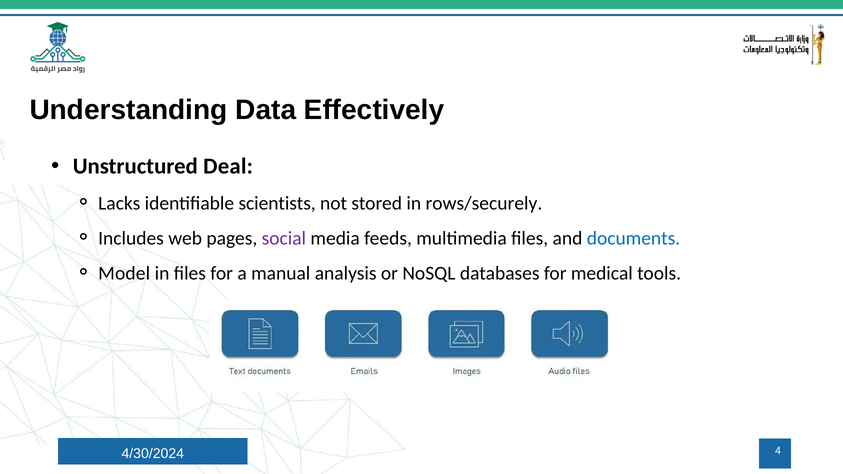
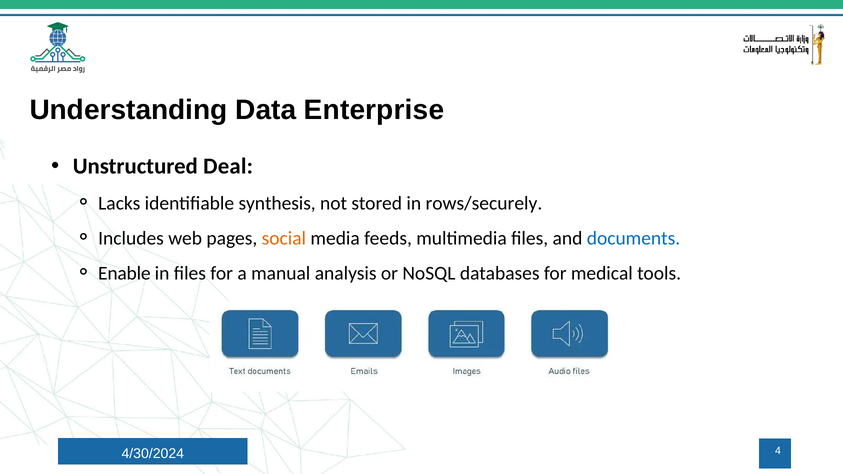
Effectively: Effectively -> Enterprise (374, 110)
scientists: scientists -> synthesis (277, 203)
social colour: purple -> orange (284, 238)
Model: Model -> Enable (124, 274)
